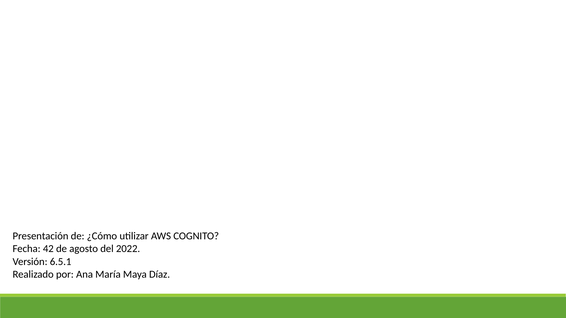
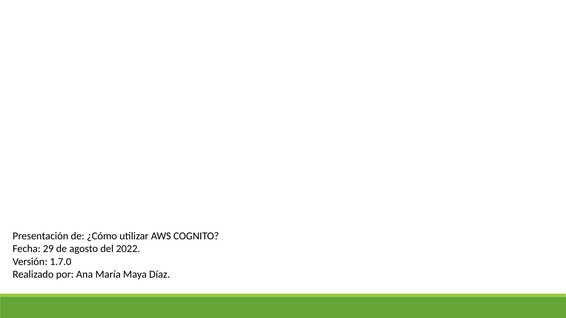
42: 42 -> 29 (48, 249)
6.5.1: 6.5.1 -> 1.7.0 (61, 262)
